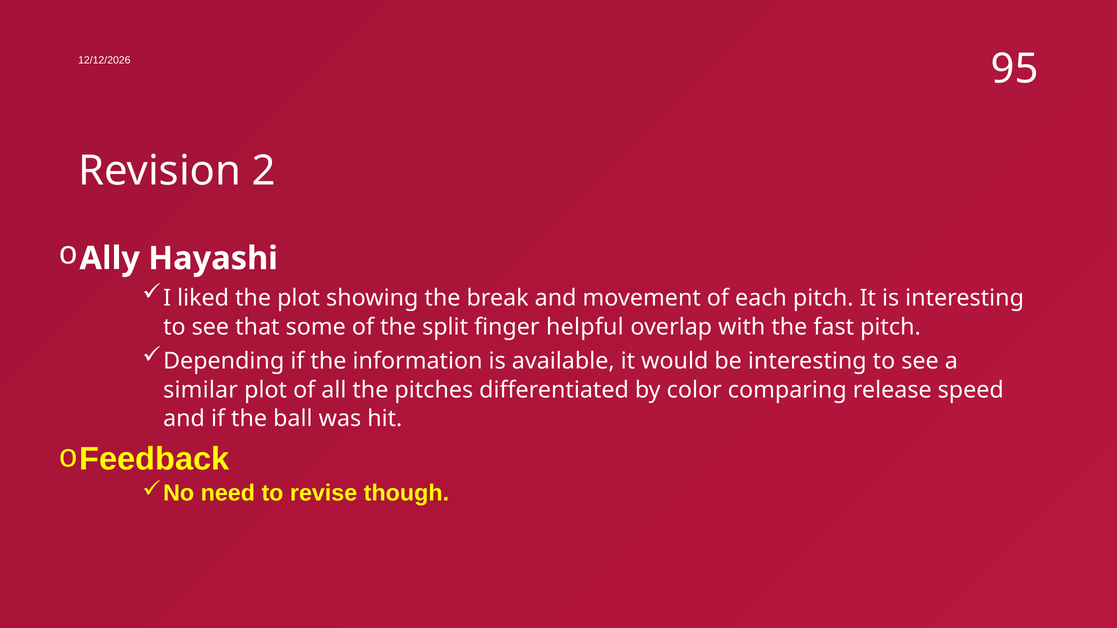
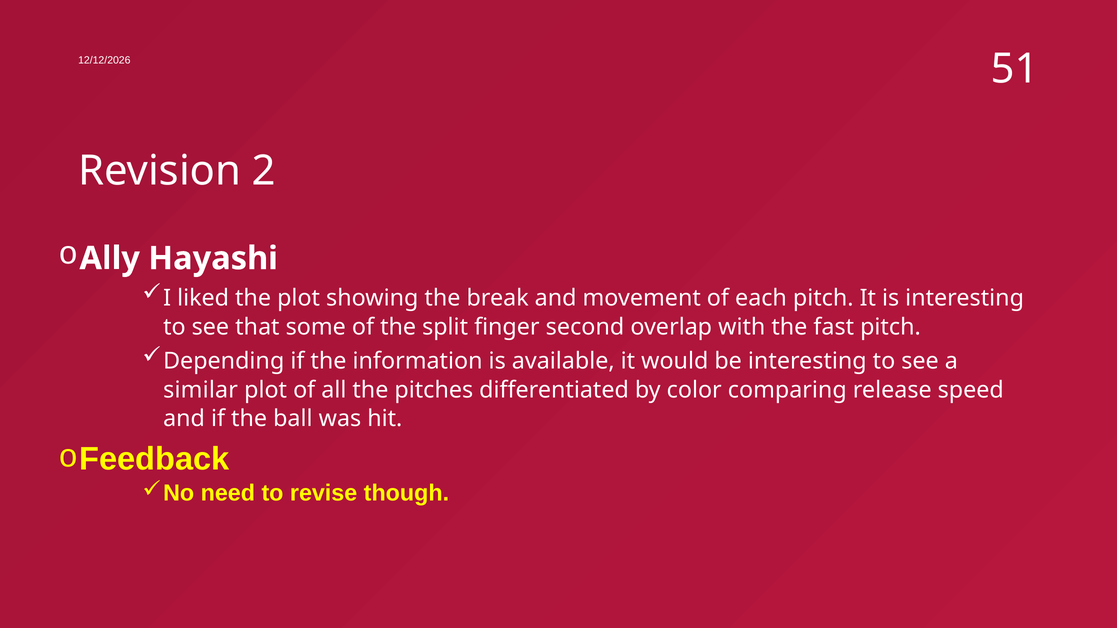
95: 95 -> 51 (1015, 69)
helpful: helpful -> second (585, 327)
